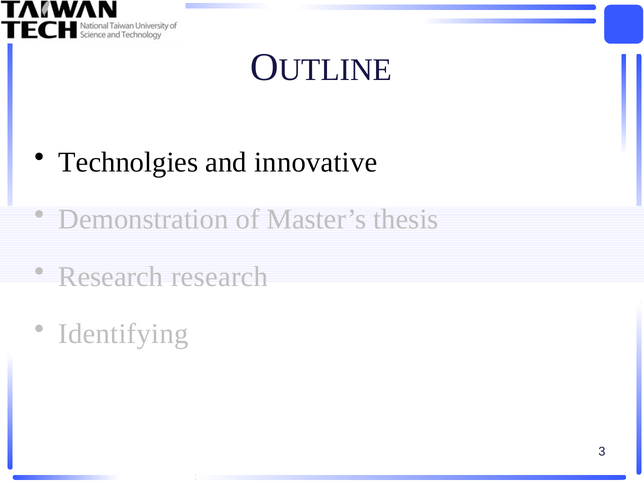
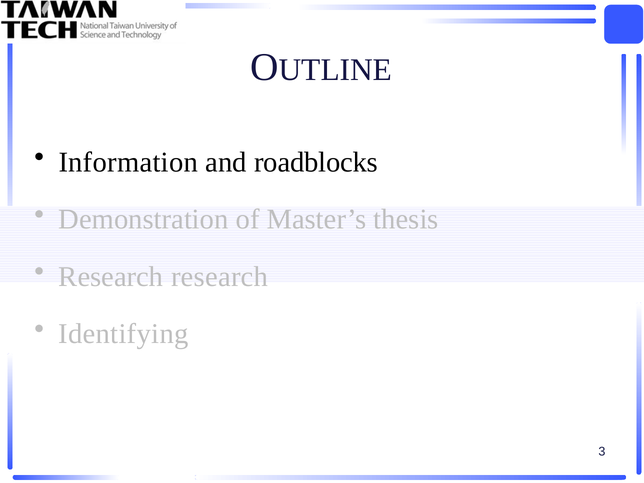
Technolgies: Technolgies -> Information (128, 162)
innovative: innovative -> roadblocks (316, 162)
